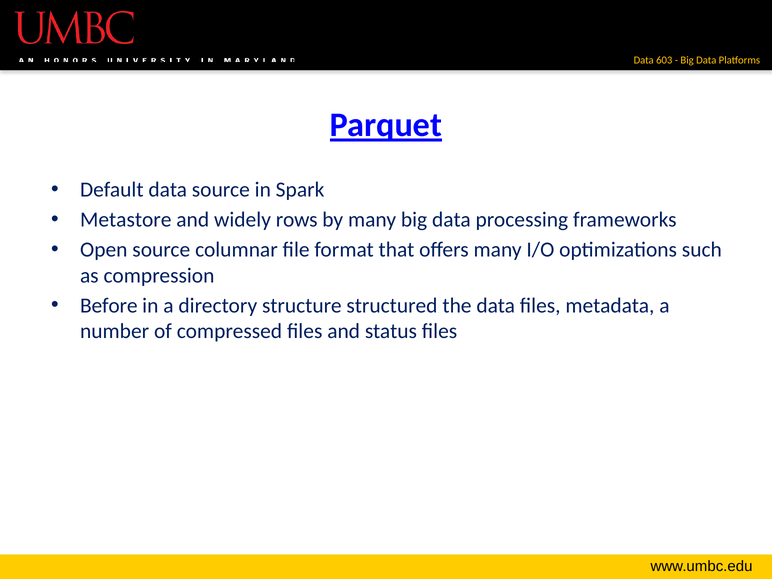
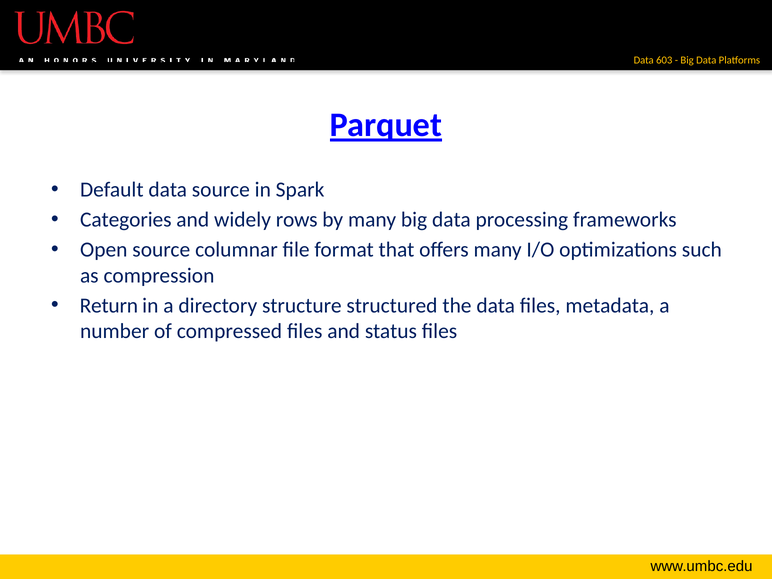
Metastore: Metastore -> Categories (126, 220)
Before: Before -> Return (109, 305)
